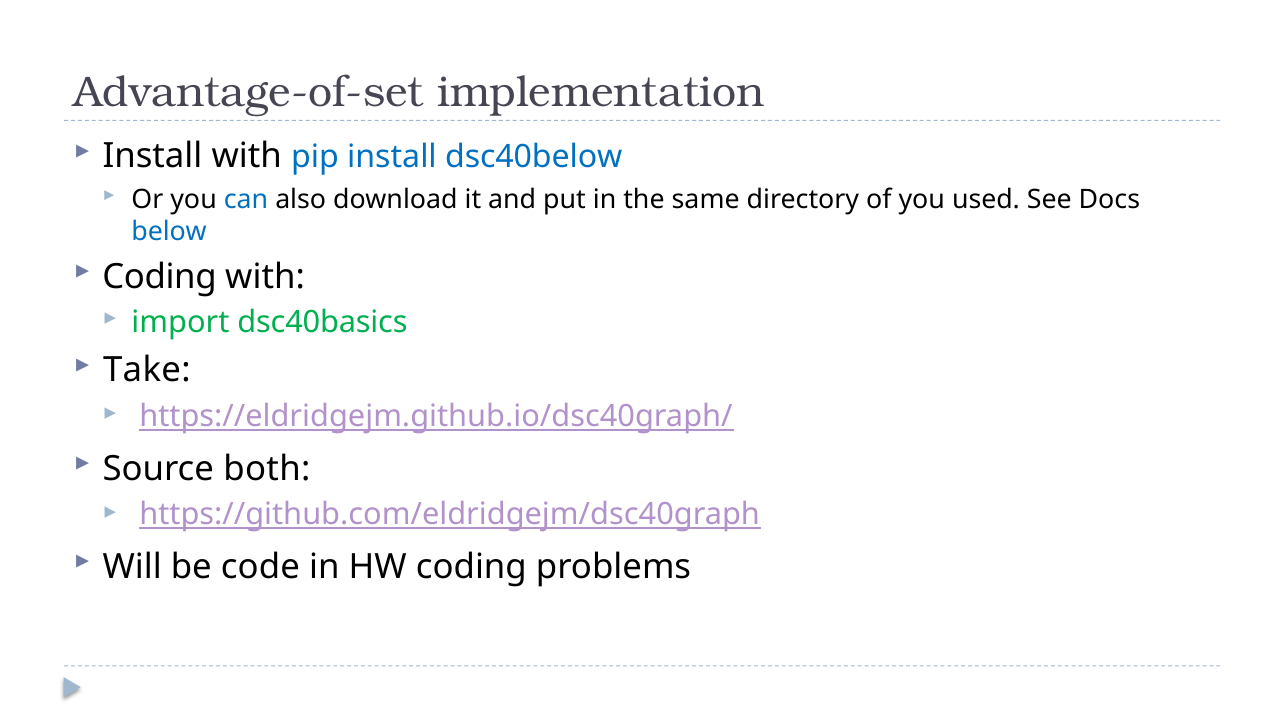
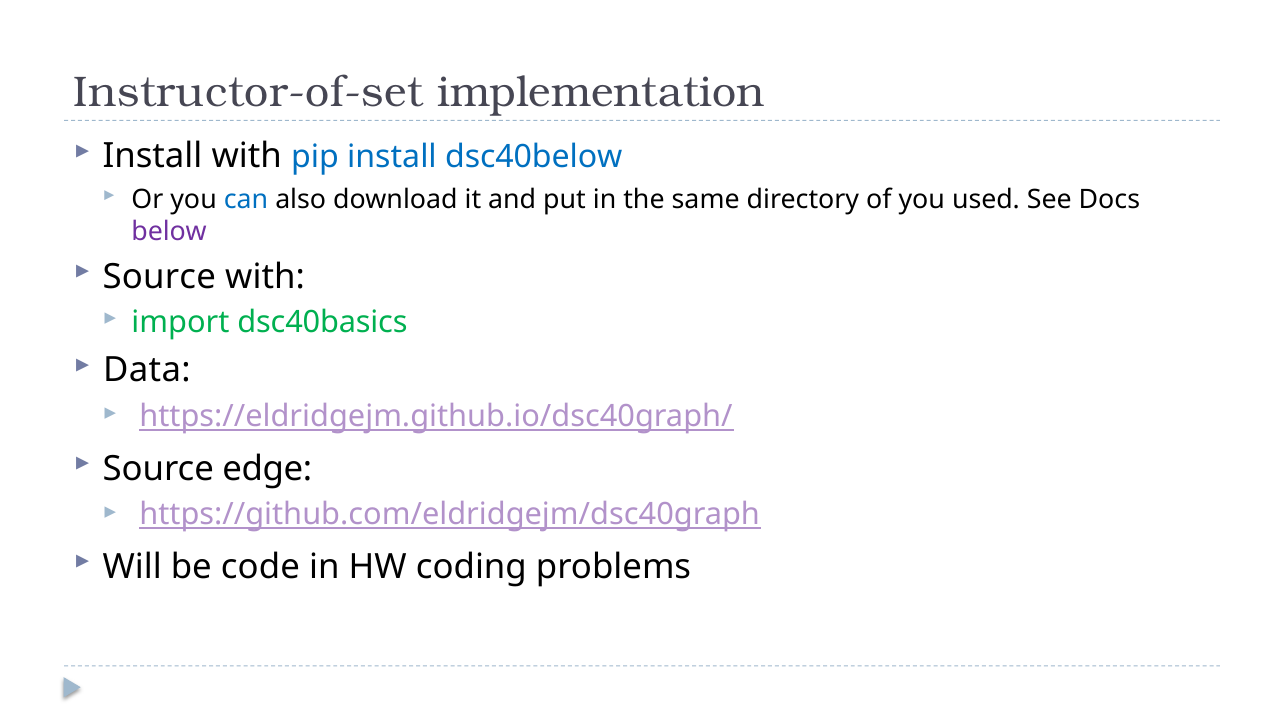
Advantage-of-set: Advantage-of-set -> Instructor-of-set (249, 93)
below colour: blue -> purple (169, 232)
Coding: Coding -> Source (159, 277)
Take: Take -> Data (147, 370)
both: both -> edge (267, 469)
